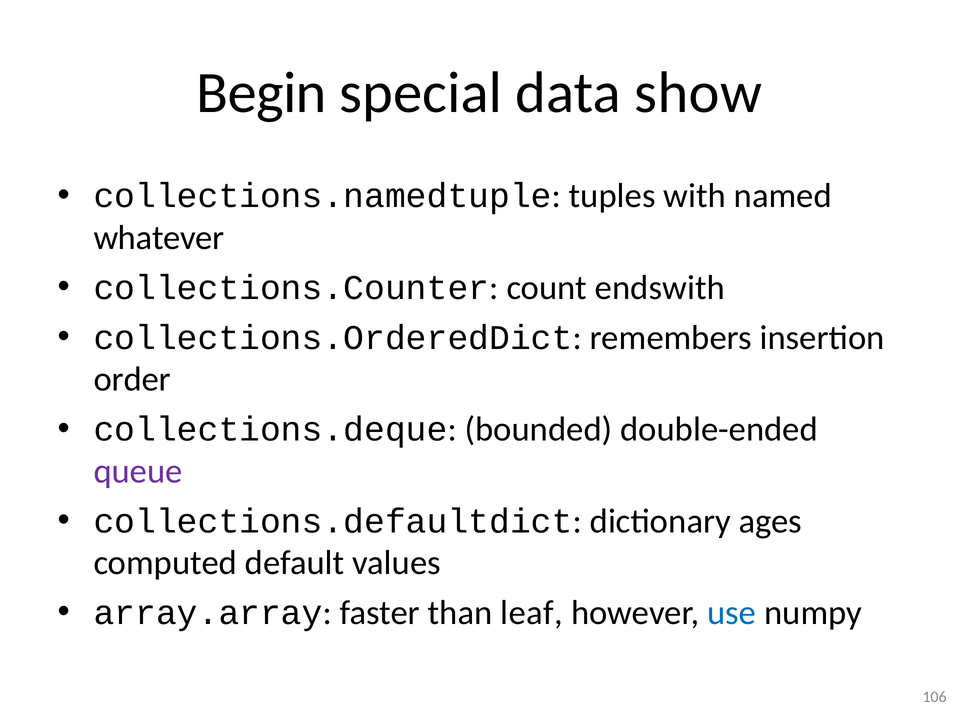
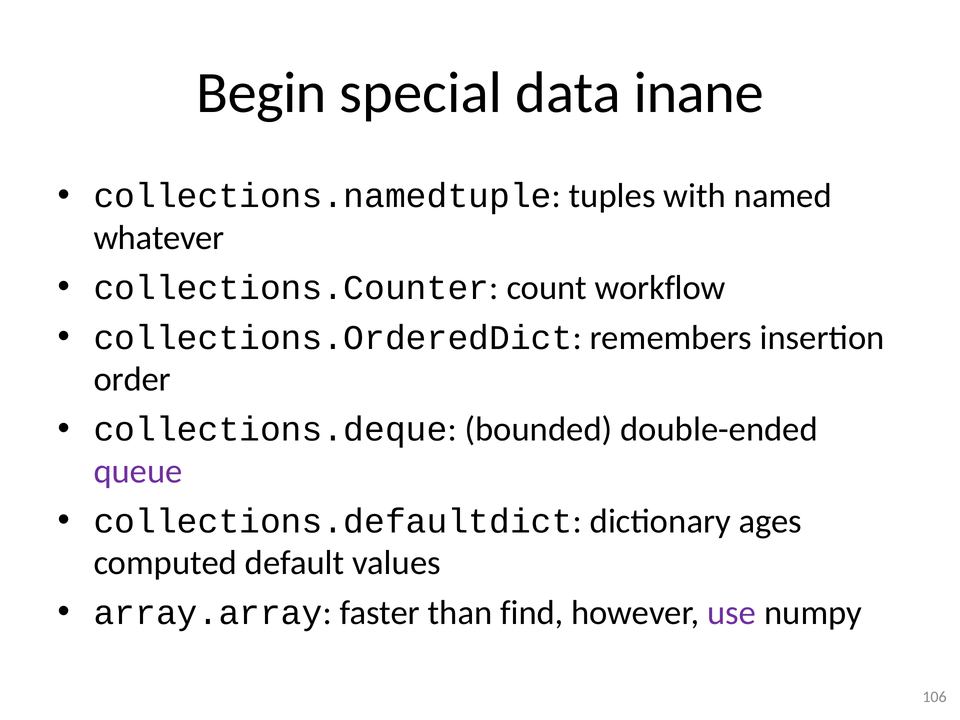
show: show -> inane (699, 93)
endswith: endswith -> workflow (660, 288)
leaf: leaf -> find (532, 613)
use colour: blue -> purple (732, 613)
